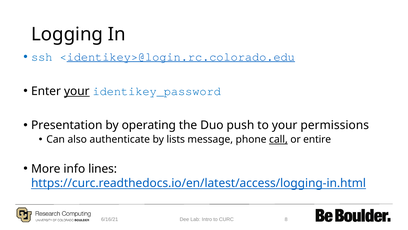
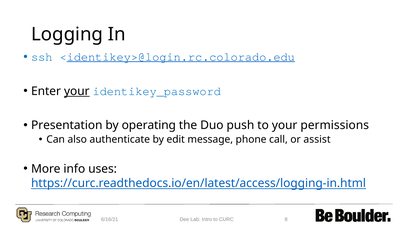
lists: lists -> edit (176, 139)
call underline: present -> none (278, 139)
entire: entire -> assist (317, 139)
lines: lines -> uses (103, 168)
